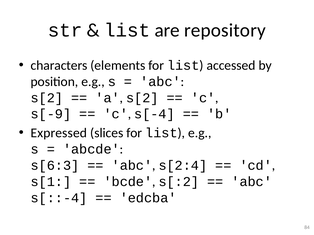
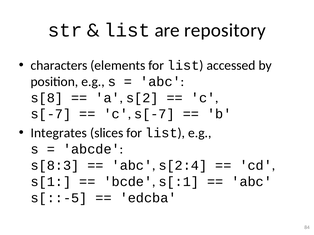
s[2: s[2 -> s[8 (47, 98)
s[-9: s[-9 -> s[-7 (51, 114)
s[-4: s[-4 -> s[-7 (154, 114)
Expressed: Expressed -> Integrates (59, 133)
s[6:3: s[6:3 -> s[8:3 (55, 166)
s[:2: s[:2 -> s[:1 (179, 182)
s[::-4: s[::-4 -> s[::-5 (59, 198)
